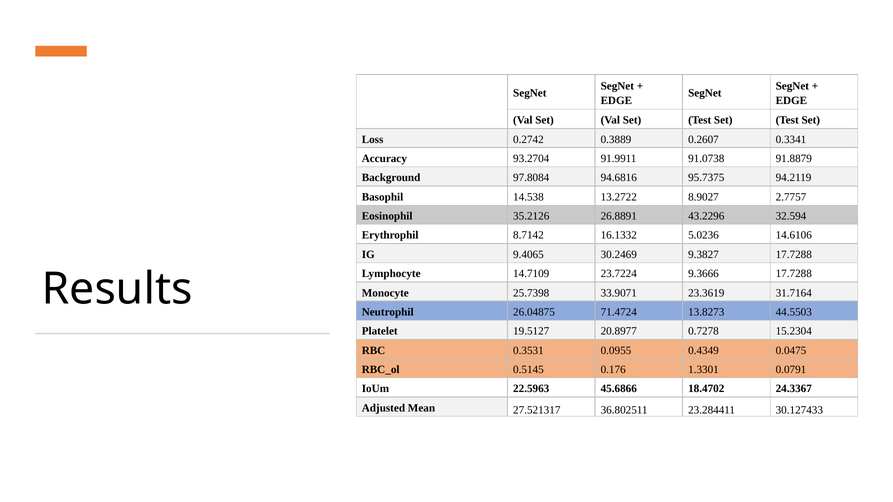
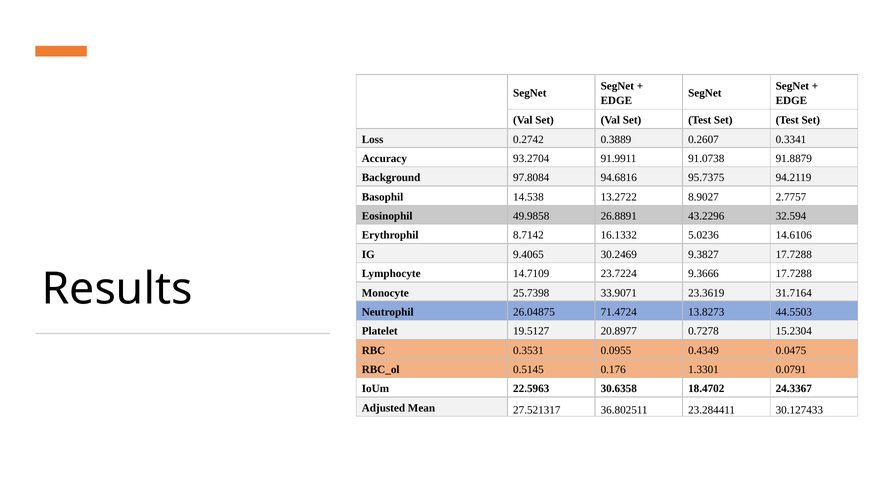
35.2126: 35.2126 -> 49.9858 (531, 216)
45.6866: 45.6866 -> 30.6358 (619, 389)
